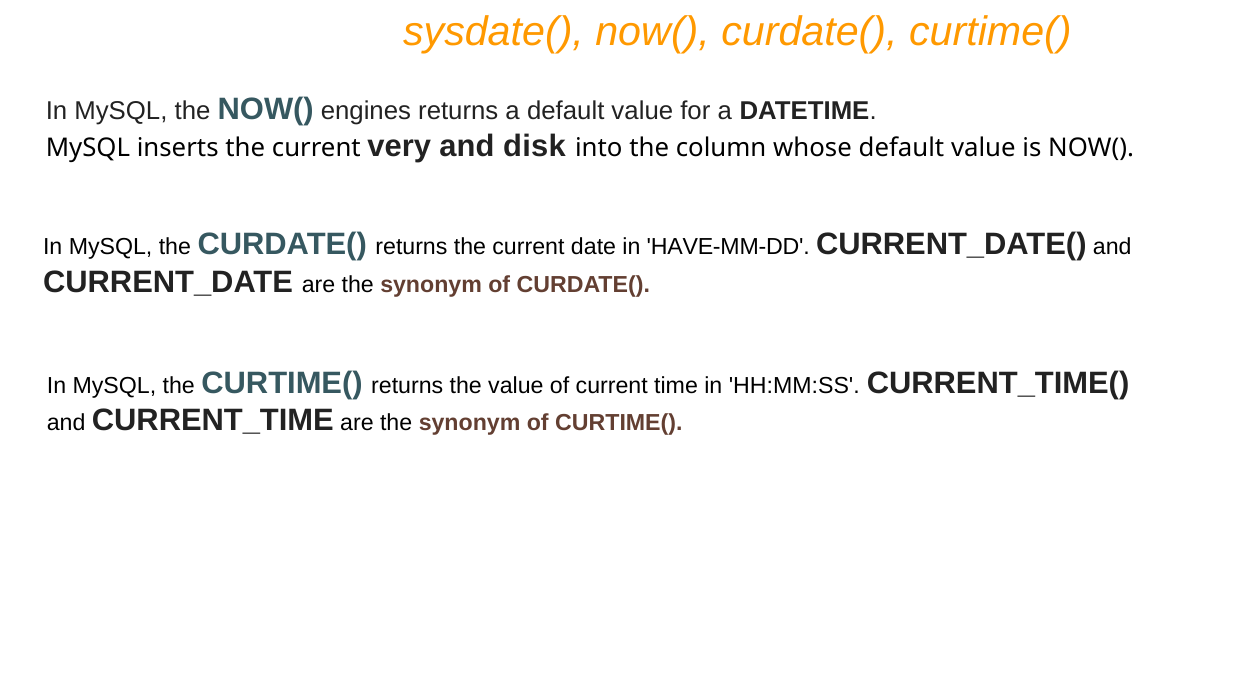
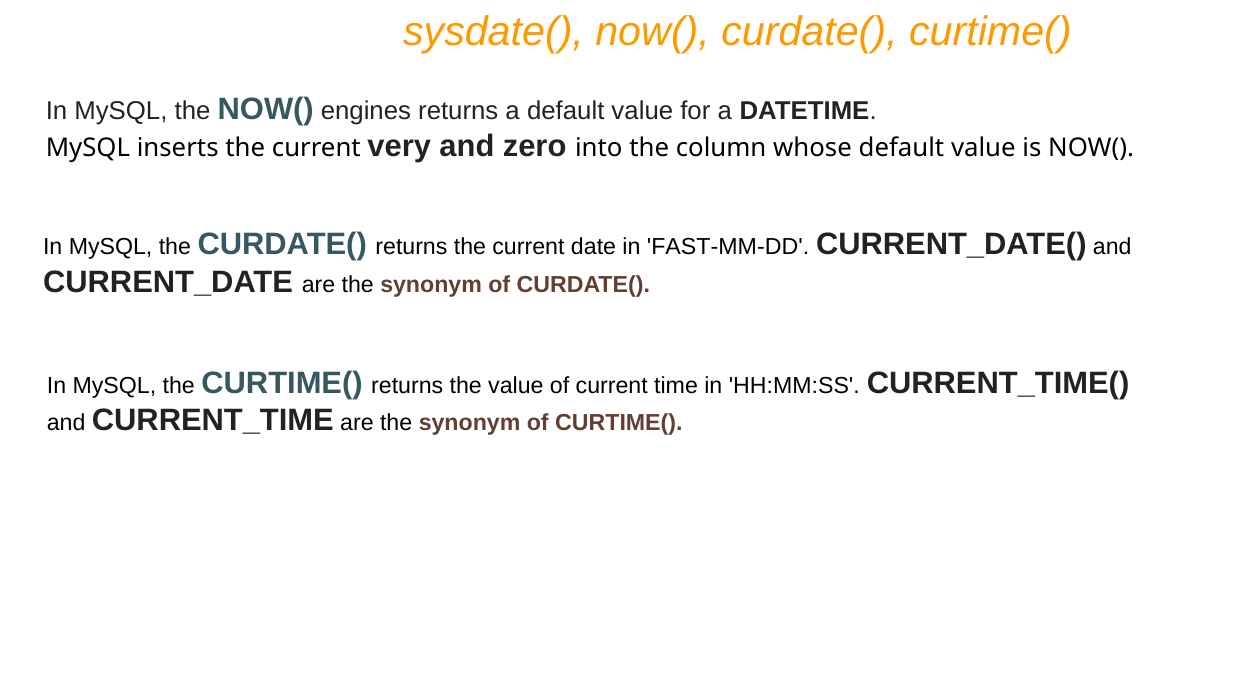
disk: disk -> zero (535, 147)
HAVE-MM-DD: HAVE-MM-DD -> FAST-MM-DD (728, 247)
